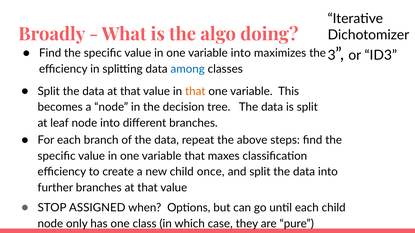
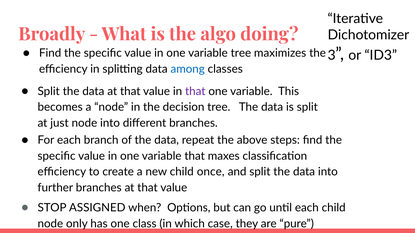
variable into: into -> tree (241, 53)
that colour: orange -> purple (195, 91)
leaf: leaf -> just (59, 123)
